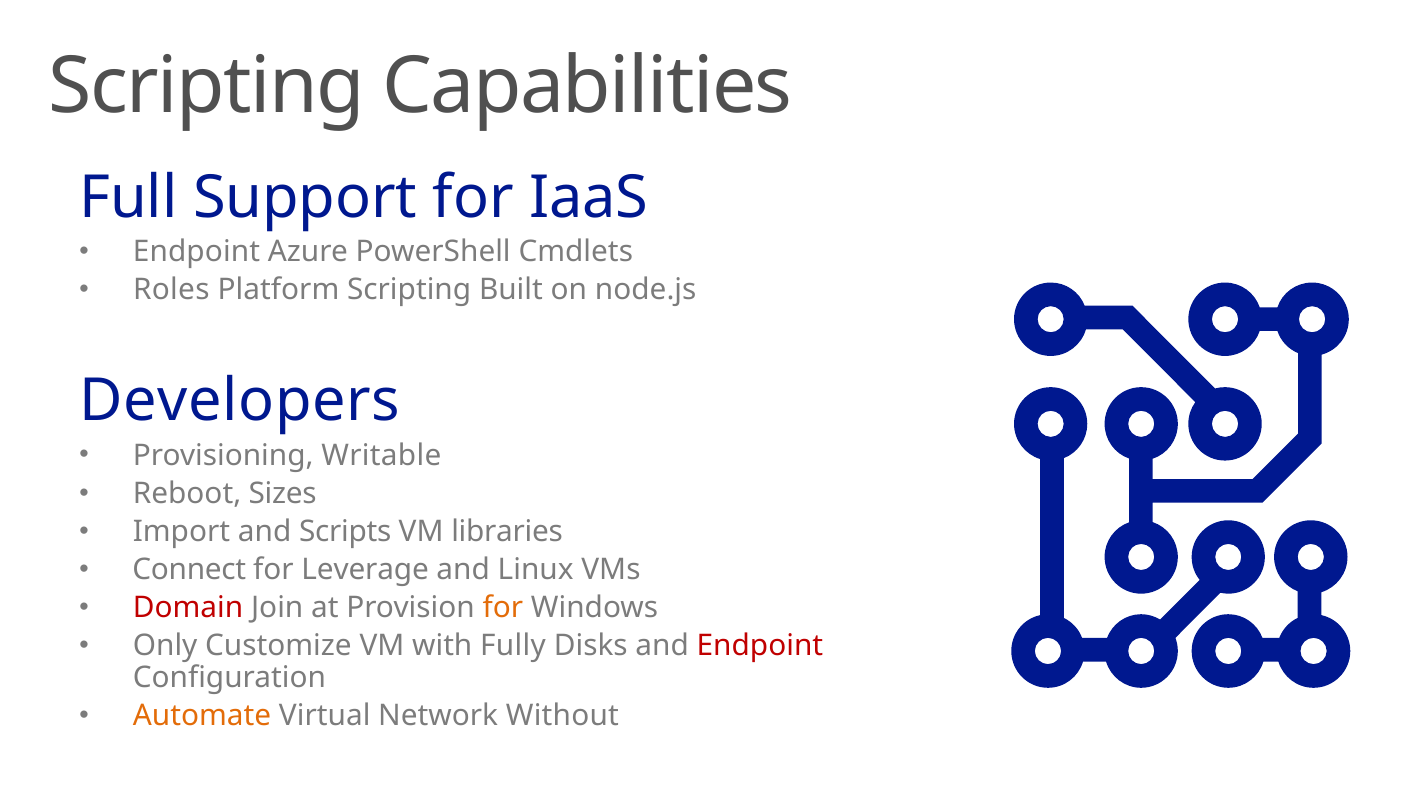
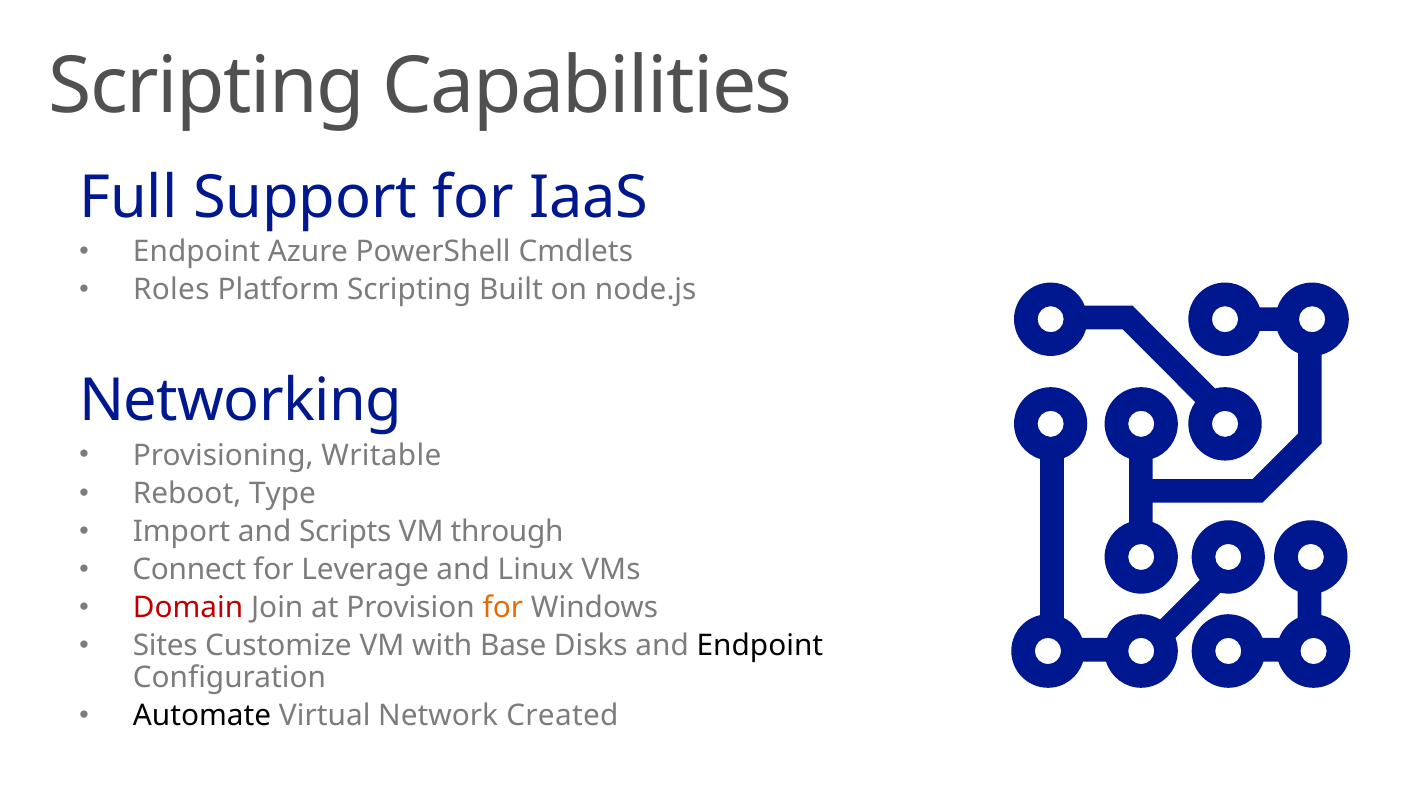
Developers: Developers -> Networking (241, 401)
Sizes: Sizes -> Type (282, 494)
libraries: libraries -> through (507, 532)
Only: Only -> Sites (165, 646)
Fully: Fully -> Base (513, 646)
Endpoint colour: red -> black (760, 646)
Automate colour: orange -> black (202, 716)
Without: Without -> Created (562, 716)
